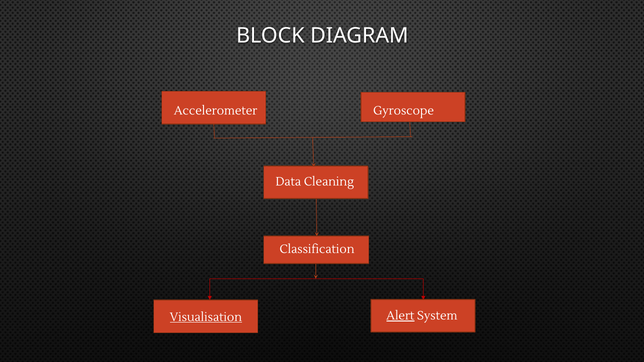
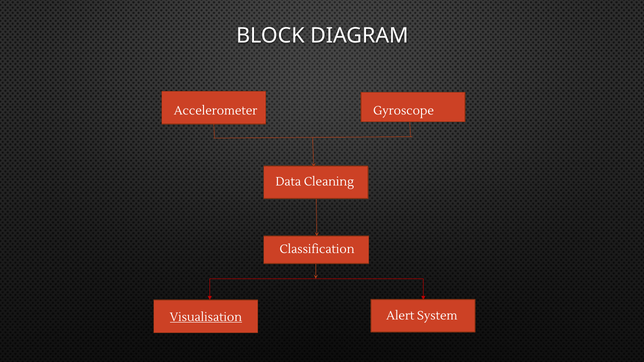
Alert underline: present -> none (400, 316)
